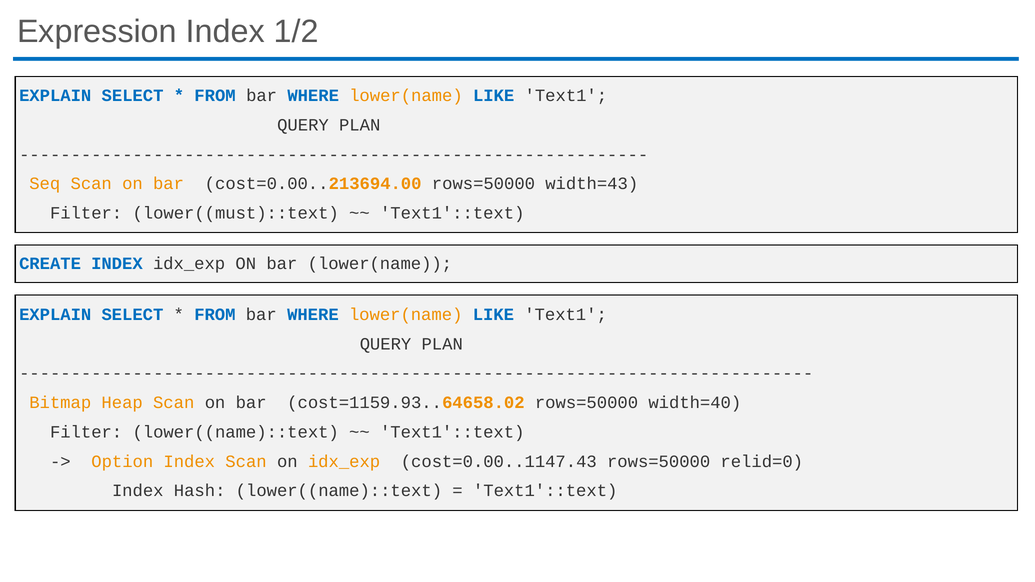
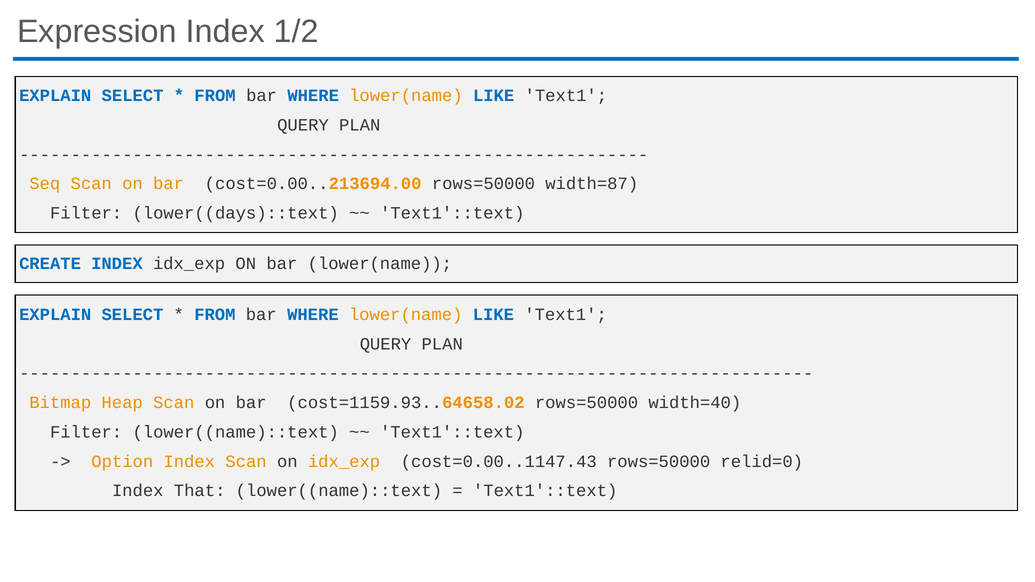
width=43: width=43 -> width=87 (592, 184)
lower((must)::text: lower((must)::text -> lower((days)::text (236, 213)
Hash: Hash -> That (200, 491)
